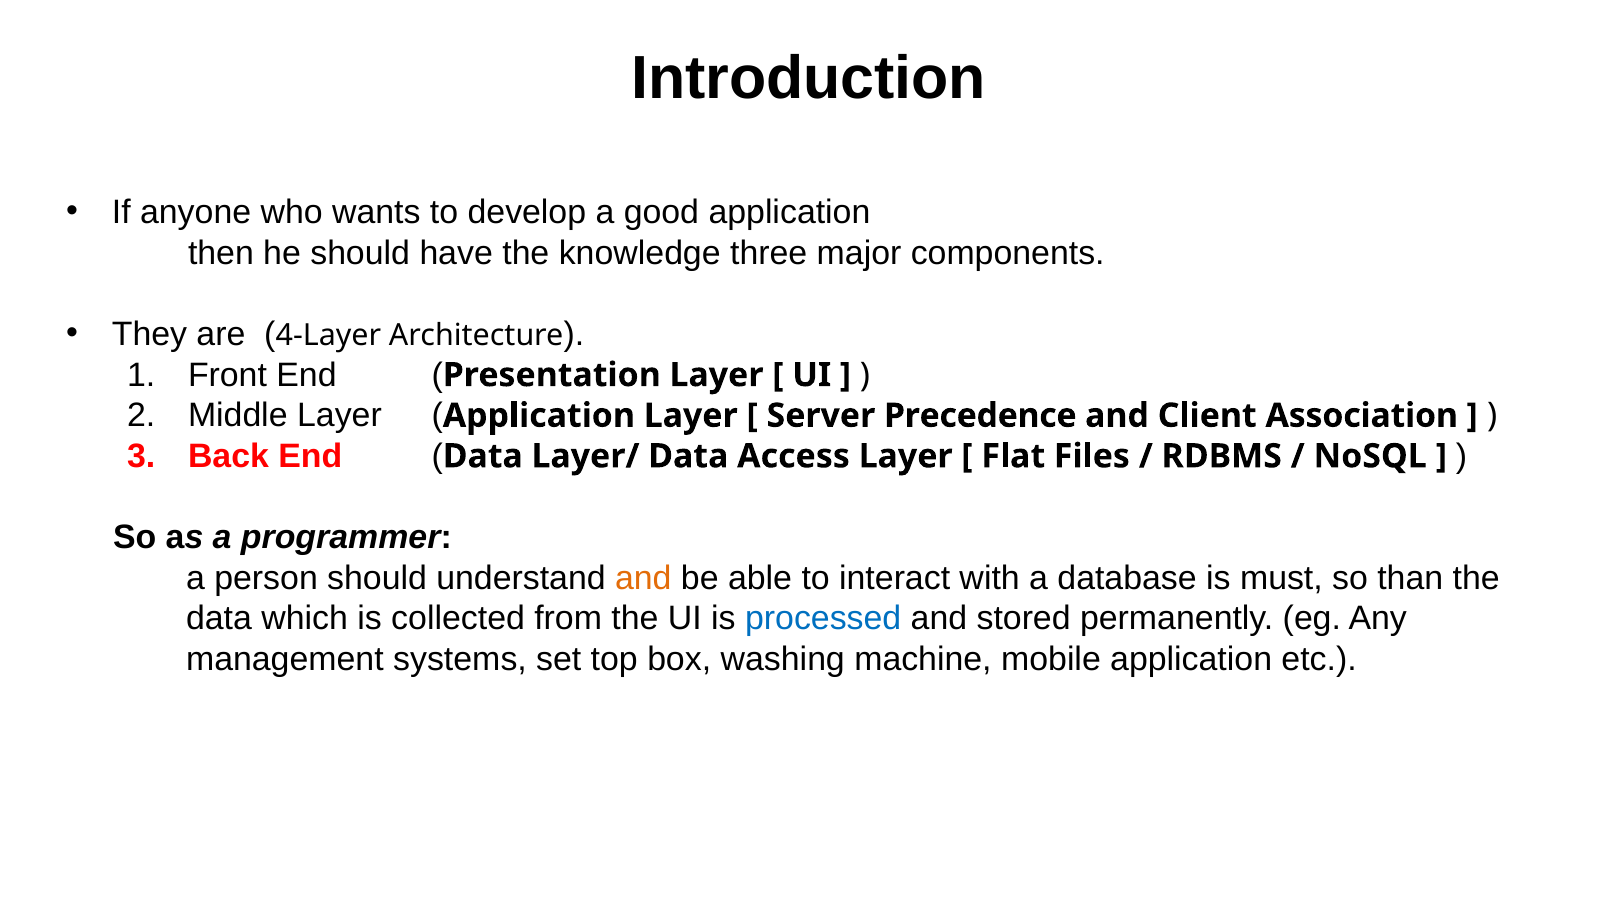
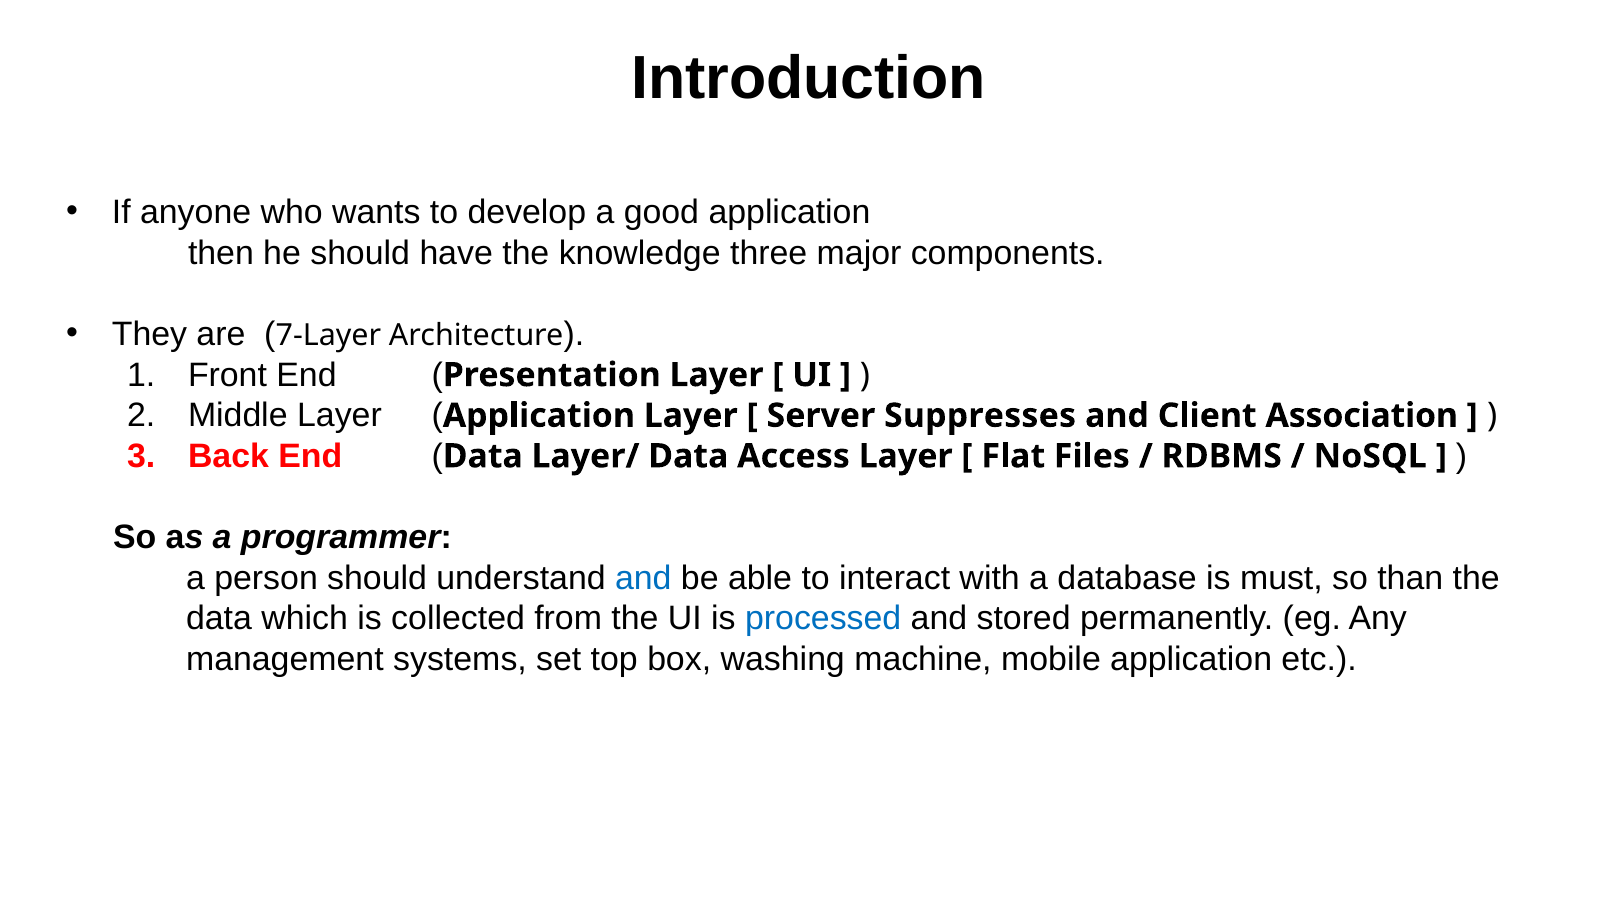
4-Layer: 4-Layer -> 7-Layer (328, 336)
Precedence: Precedence -> Suppresses (980, 416)
and colour: orange -> blue (643, 578)
